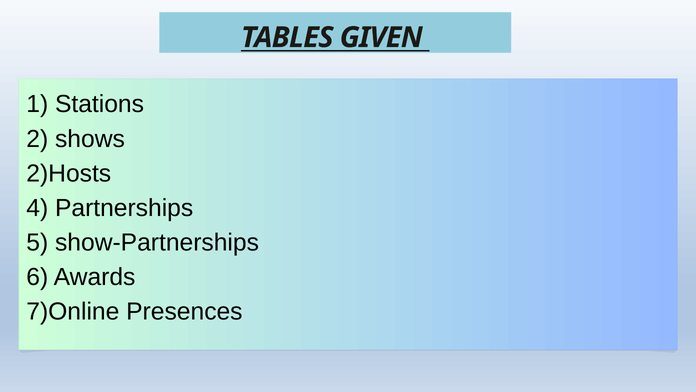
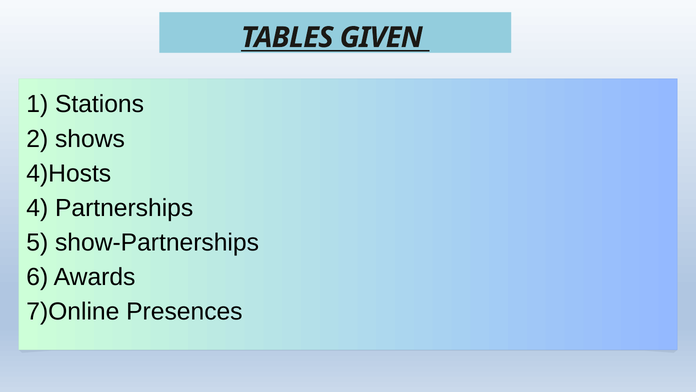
2)Hosts: 2)Hosts -> 4)Hosts (69, 173)
